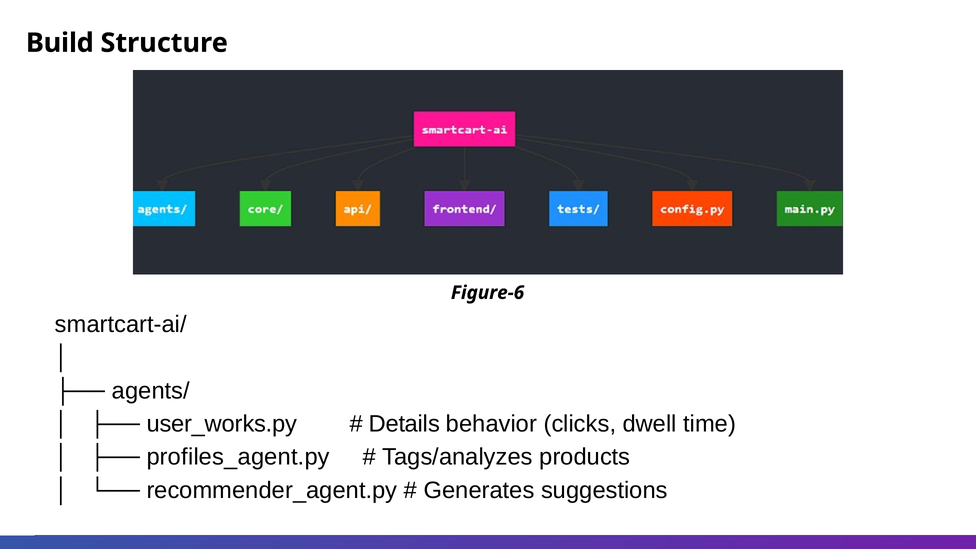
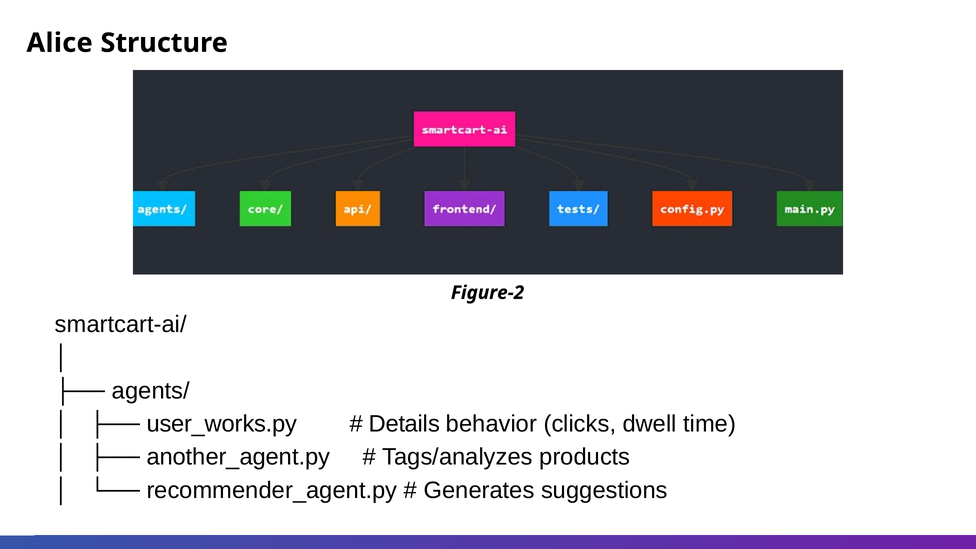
Build: Build -> Alice (60, 43)
Figure-6: Figure-6 -> Figure-2 (488, 293)
profiles_agent.py: profiles_agent.py -> another_agent.py (238, 457)
